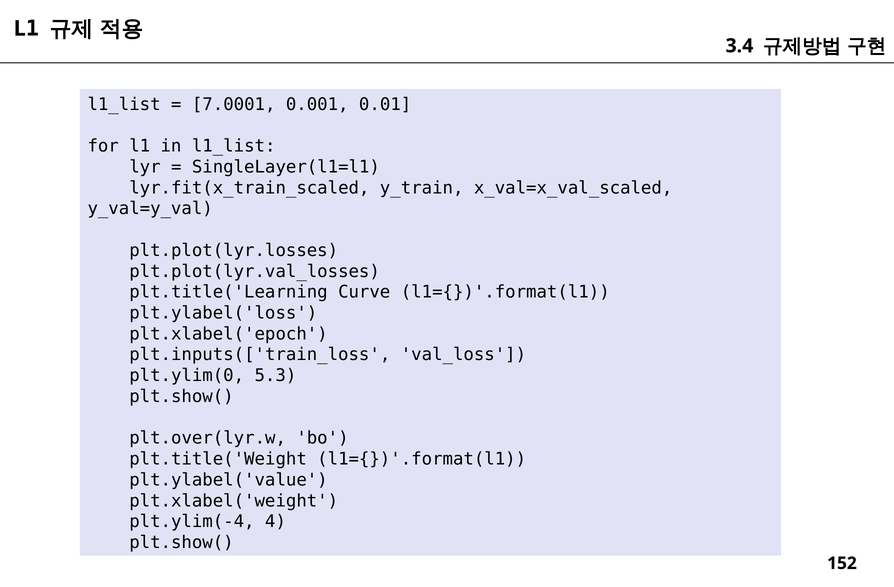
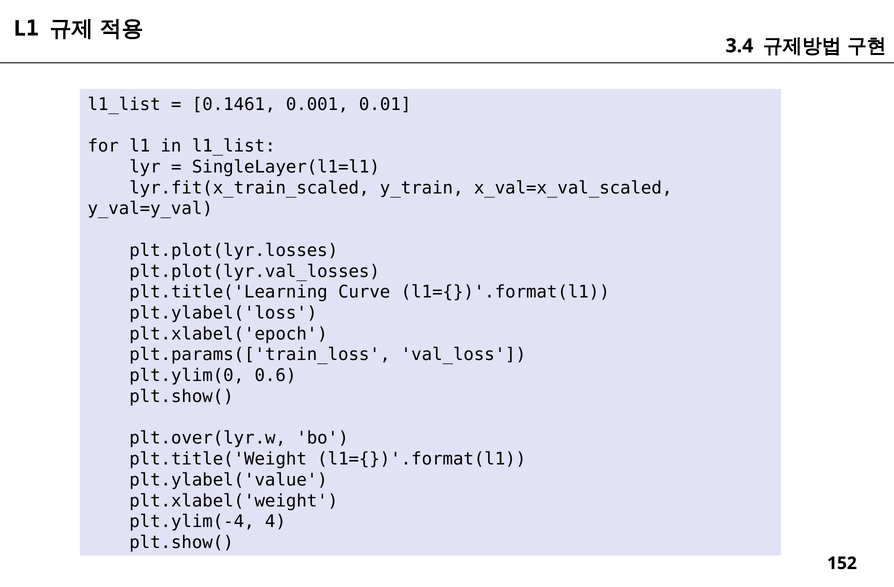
7.0001: 7.0001 -> 0.1461 (234, 104)
plt.inputs(['train_loss: plt.inputs(['train_loss -> plt.params(['train_loss (260, 355)
5.3: 5.3 -> 0.6 (275, 376)
